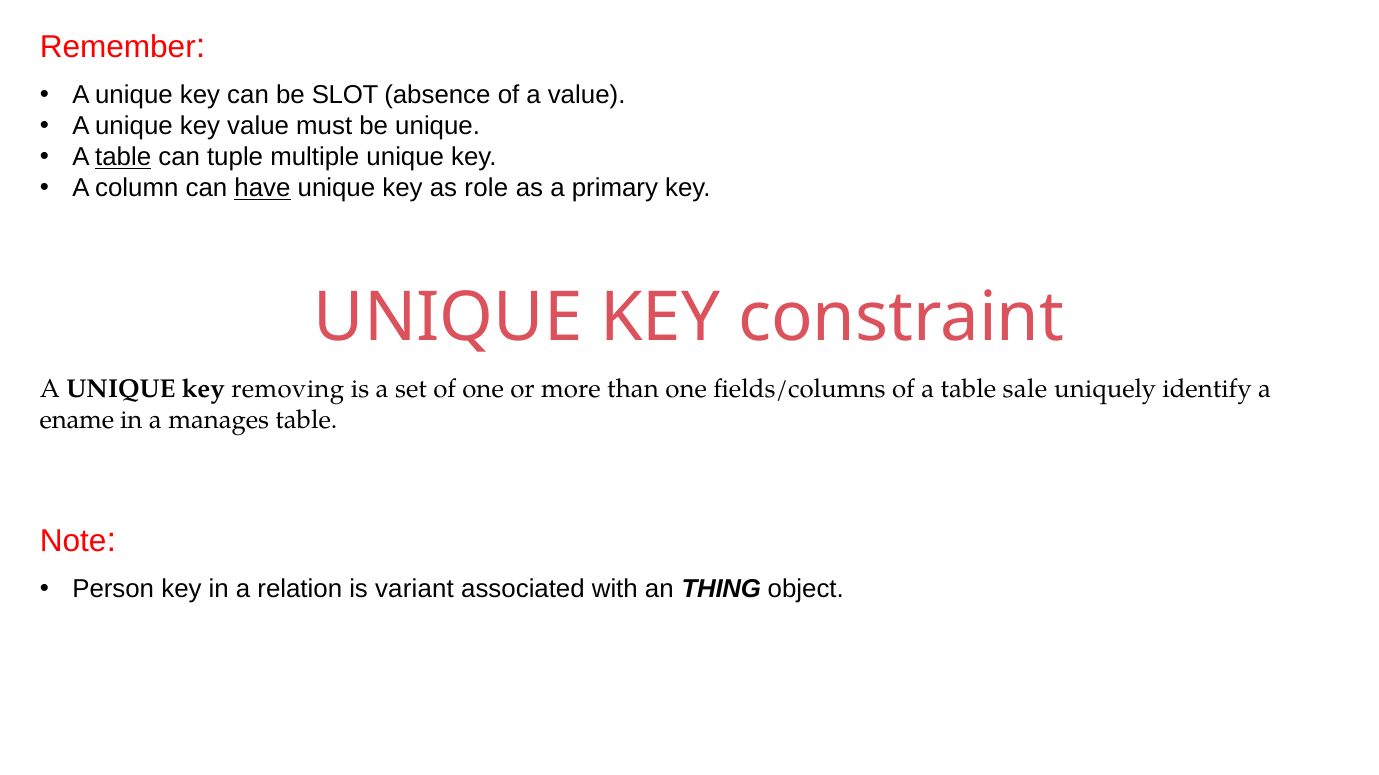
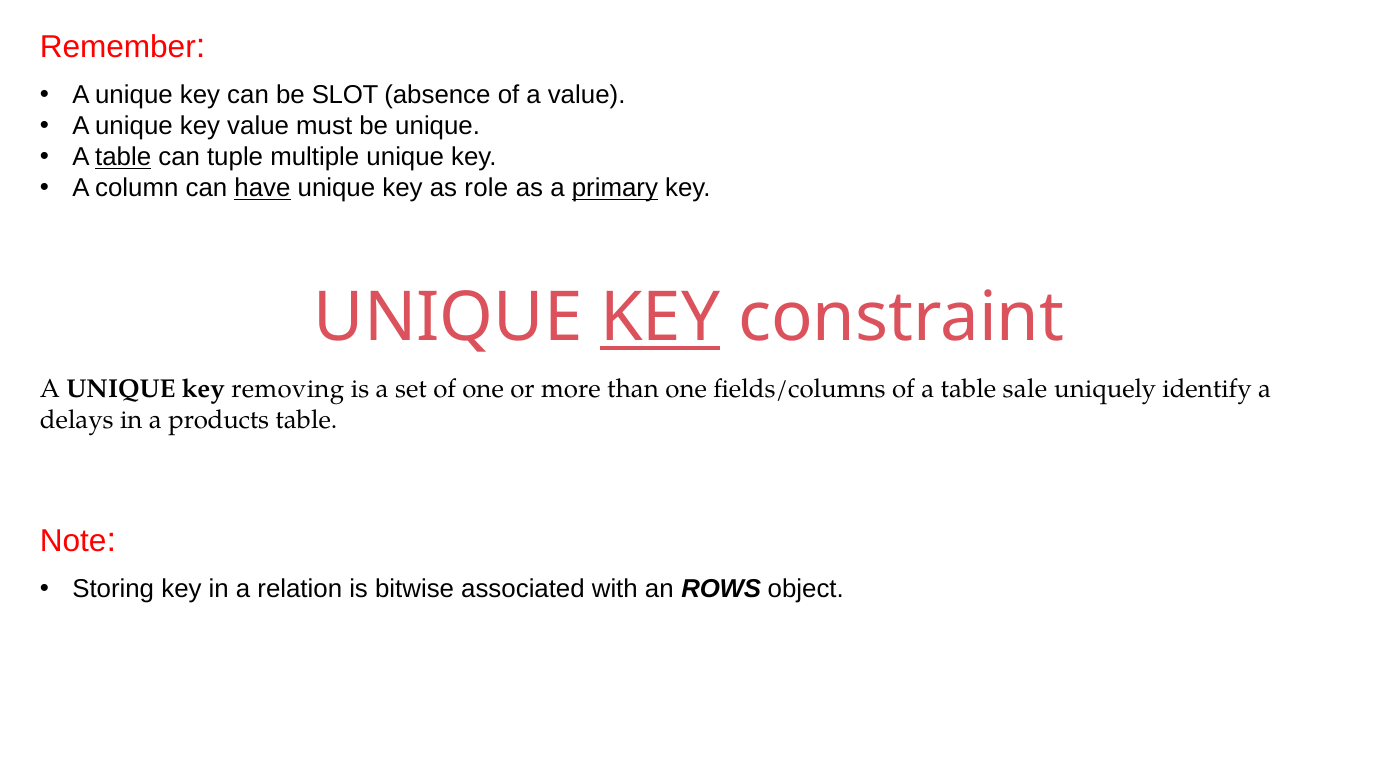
primary underline: none -> present (615, 188)
KEY underline: none -> present (660, 318)
ename: ename -> delays (77, 421)
manages: manages -> products (219, 421)
Person: Person -> Storing (113, 590)
variant: variant -> bitwise (415, 590)
THING: THING -> ROWS (721, 590)
